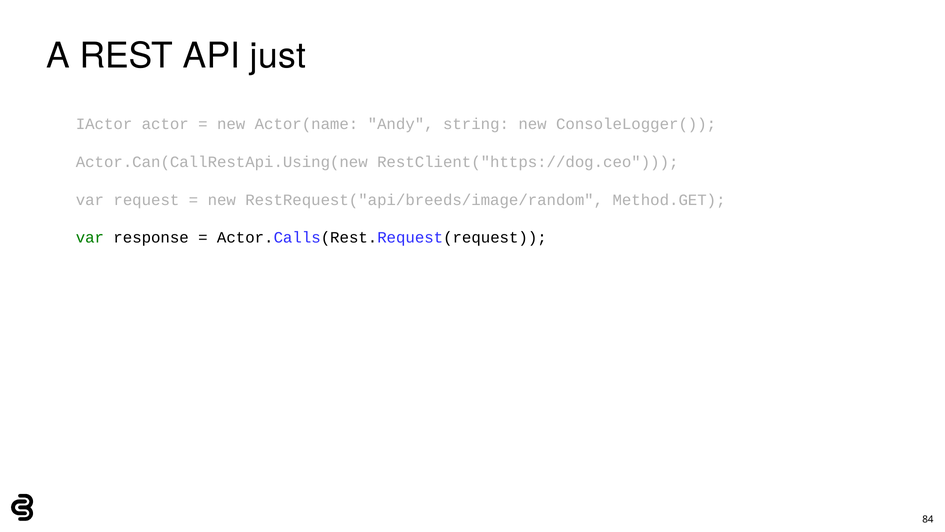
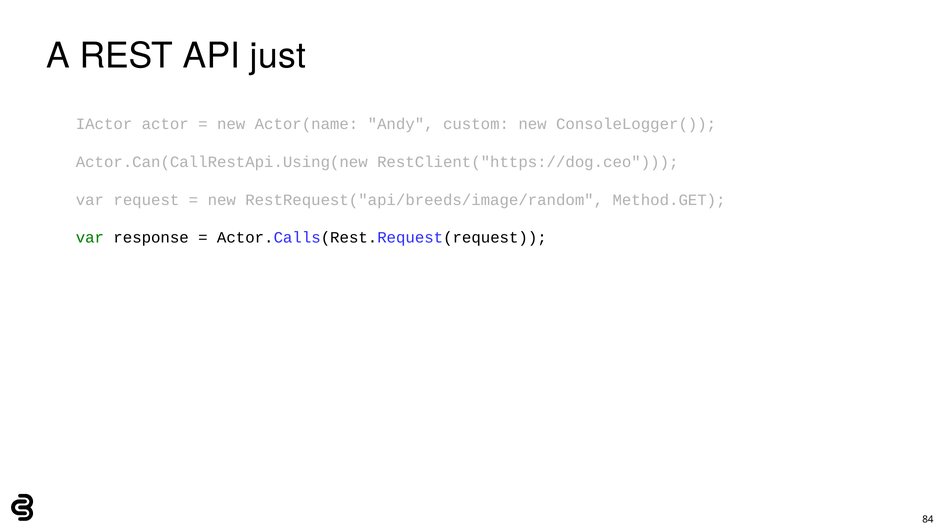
string: string -> custom (476, 124)
